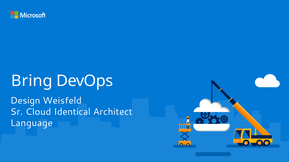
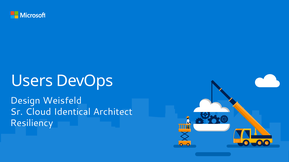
Bring: Bring -> Users (32, 81)
Language: Language -> Resiliency (32, 124)
